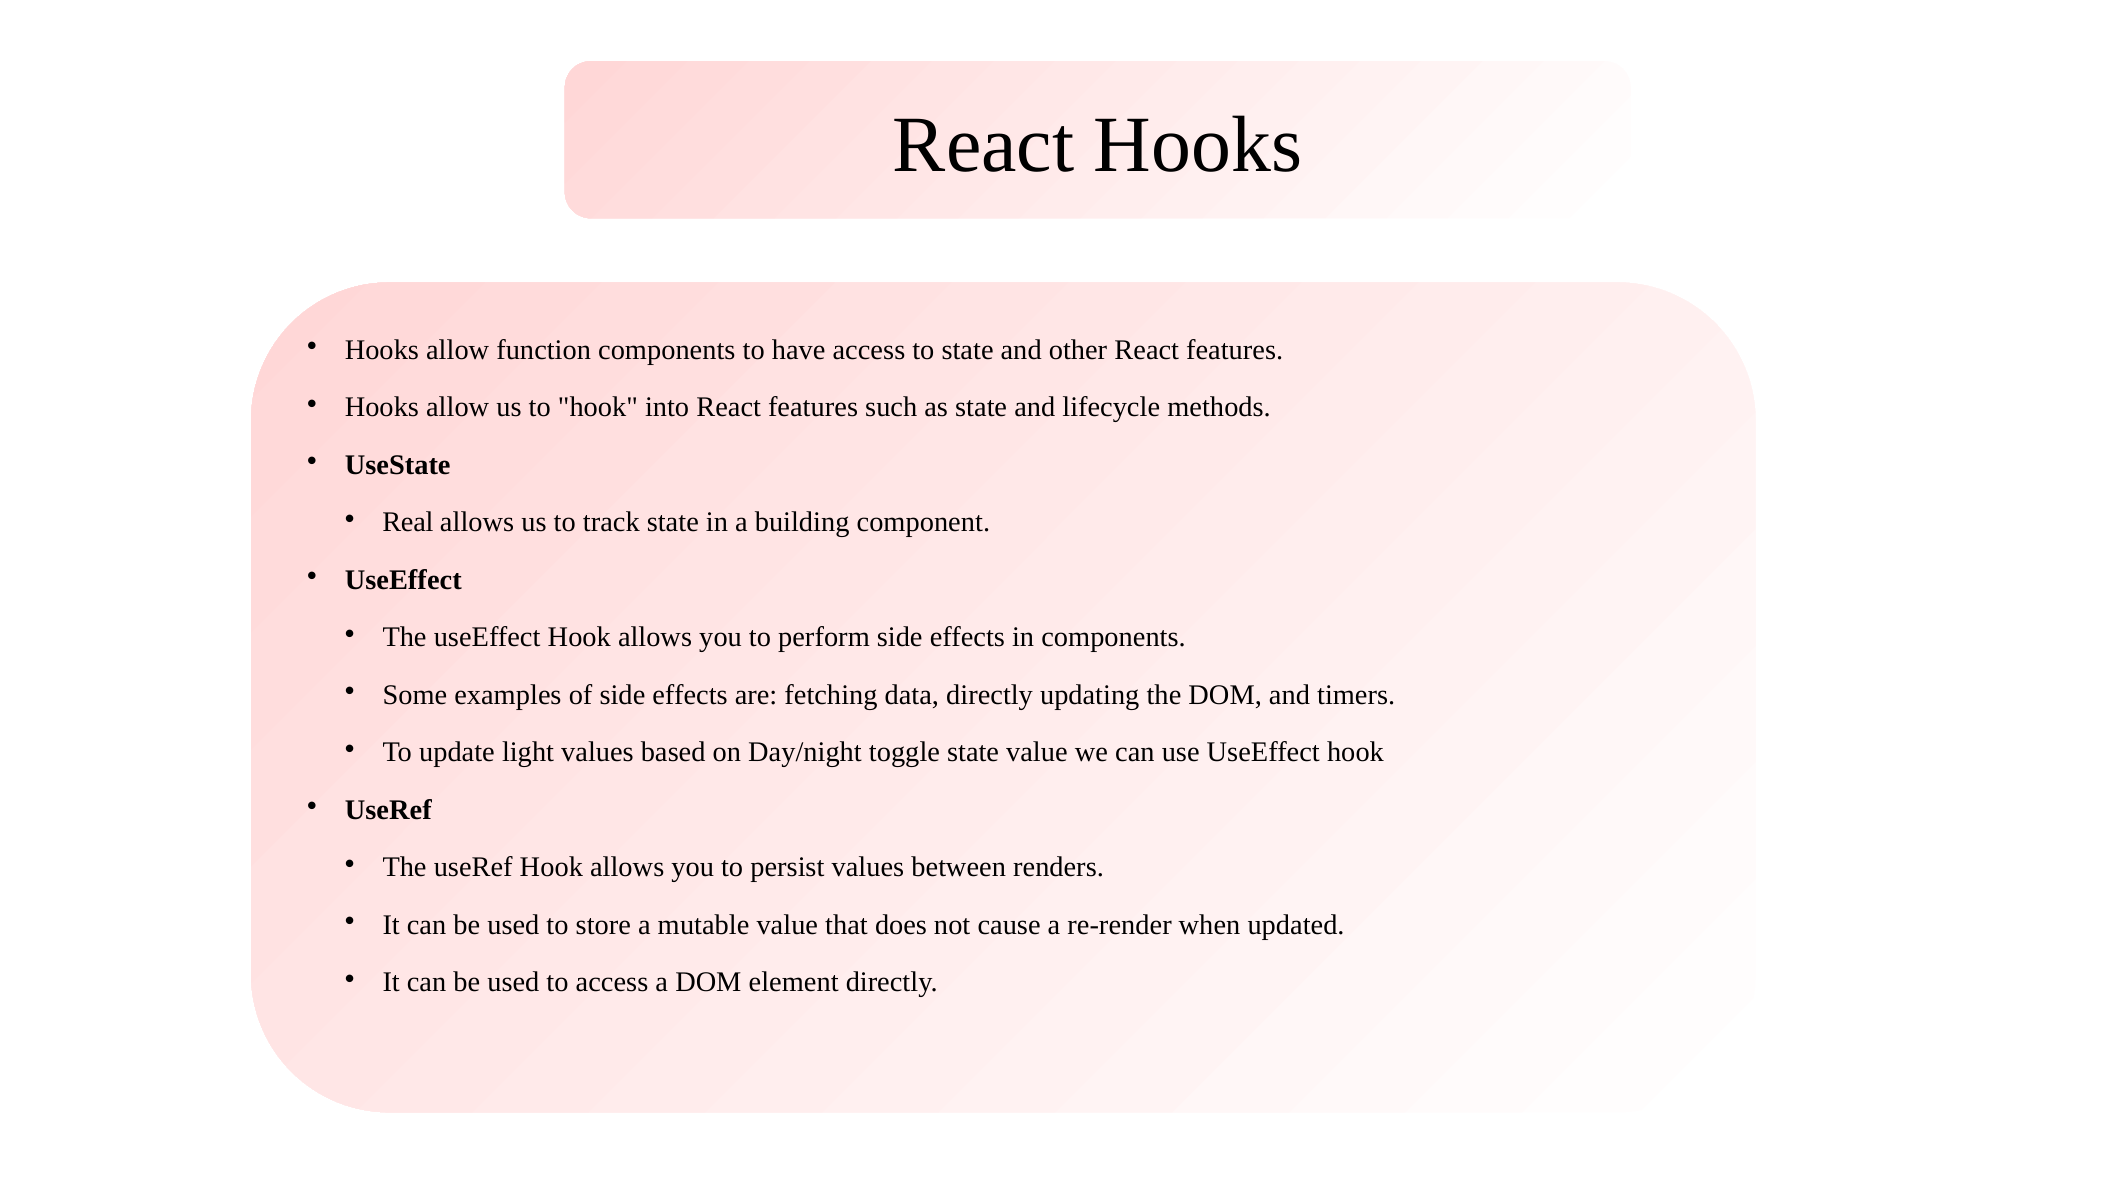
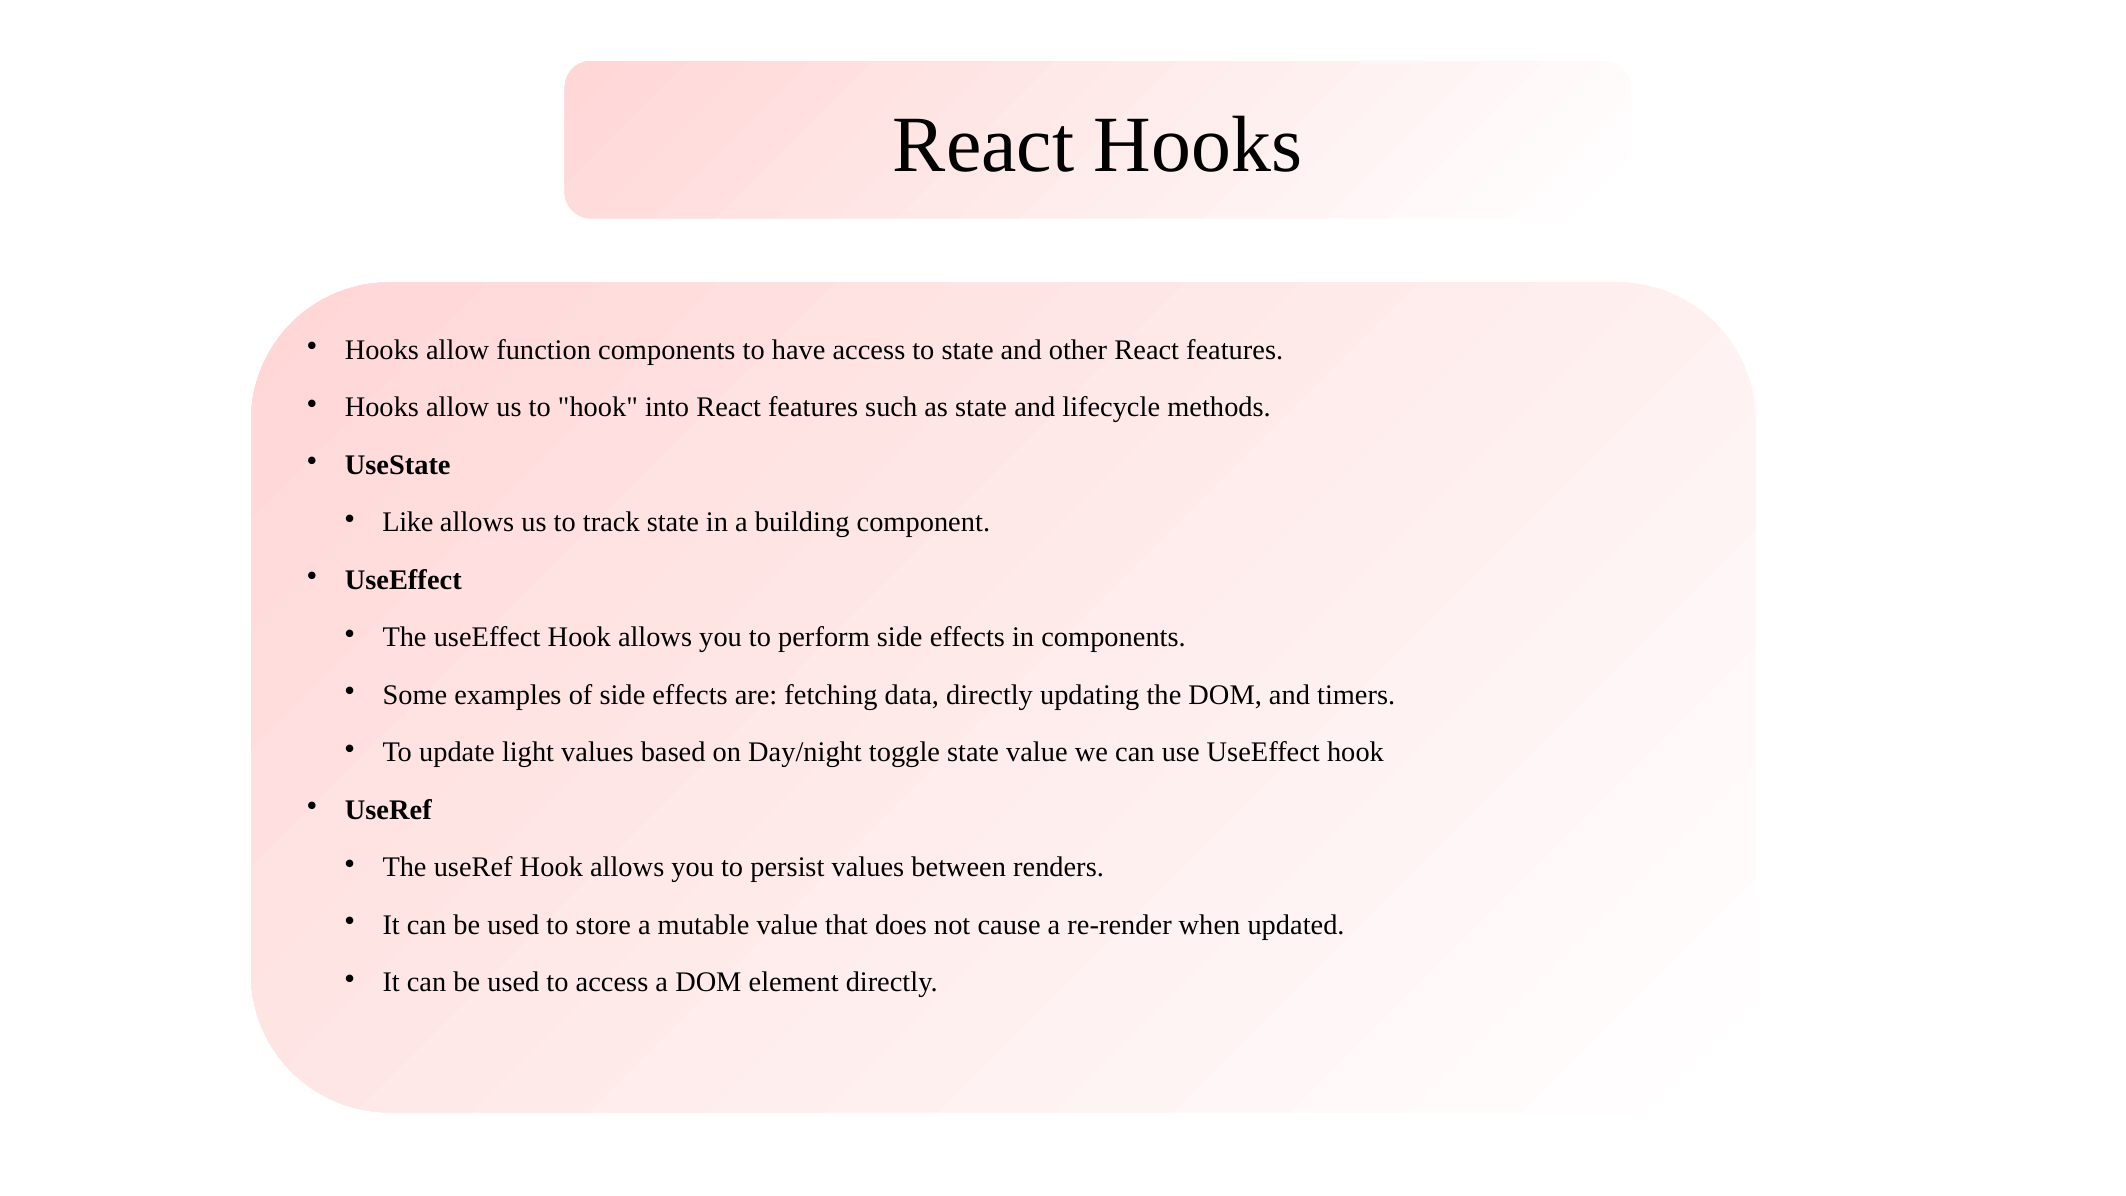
Real: Real -> Like (408, 522)
